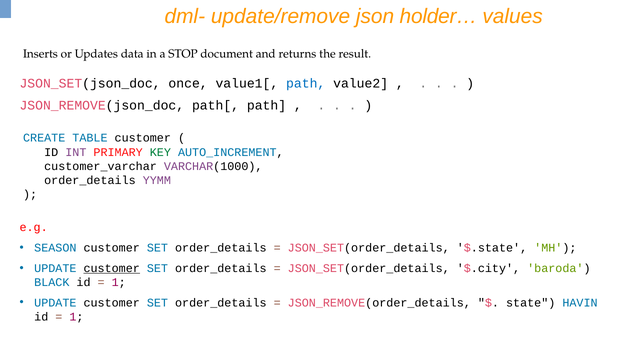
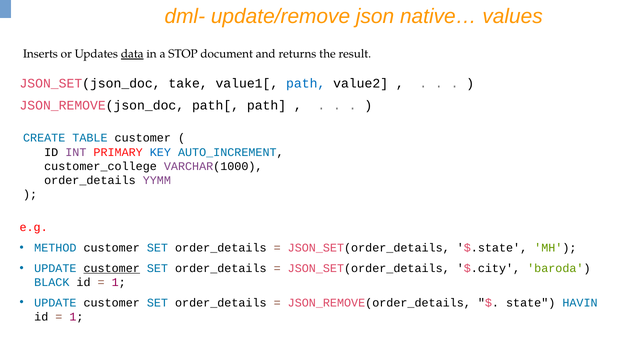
holder…: holder… -> native… (438, 16)
data underline: none -> present (132, 54)
once: once -> take (188, 84)
KEY colour: green -> blue (160, 152)
customer_varchar: customer_varchar -> customer_college (101, 166)
SEASON: SEASON -> METHOD (55, 248)
